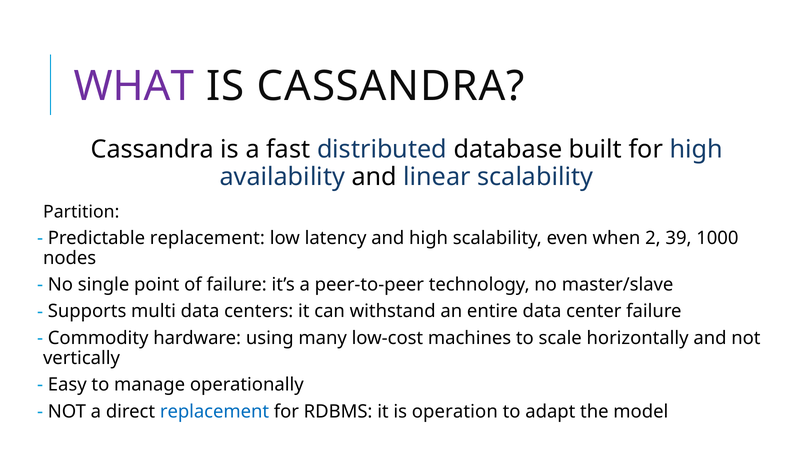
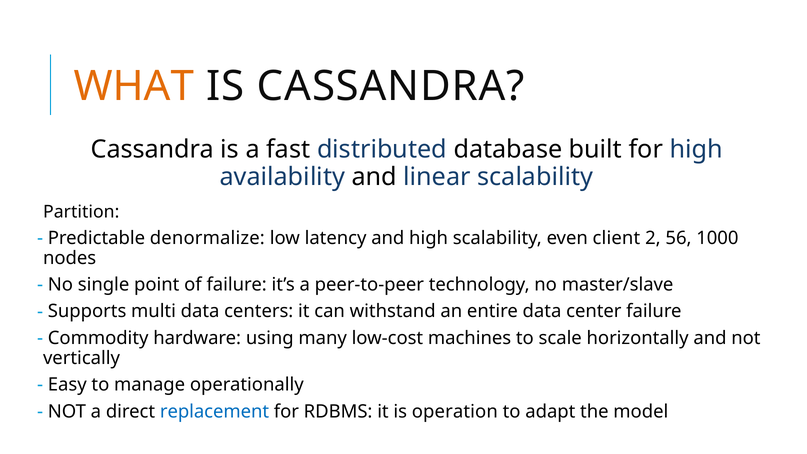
WHAT colour: purple -> orange (134, 87)
Predictable replacement: replacement -> denormalize (207, 238)
when: when -> client (616, 238)
39: 39 -> 56 (678, 238)
